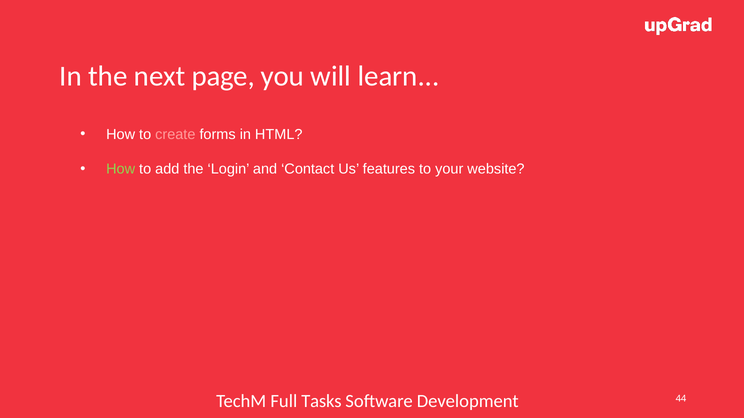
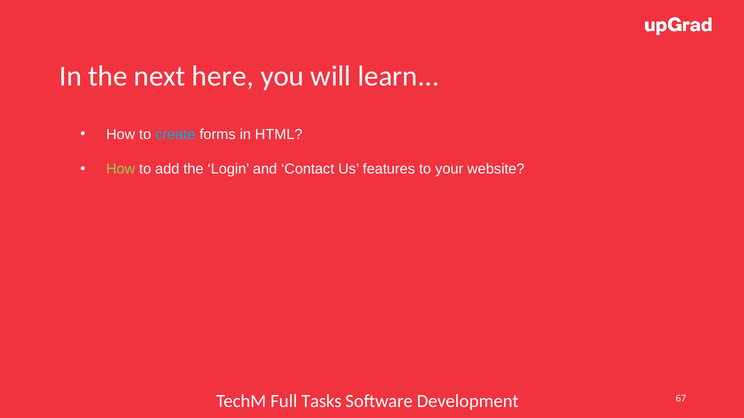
page: page -> here (223, 76)
create colour: pink -> light blue (175, 135)
44: 44 -> 67 (681, 399)
